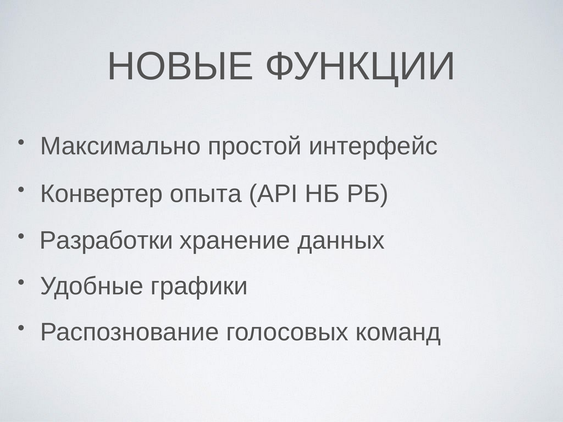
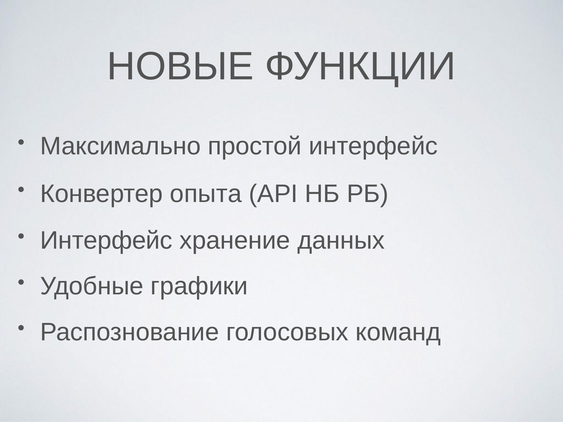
Разработки: Разработки -> Интерфейс (106, 241)
